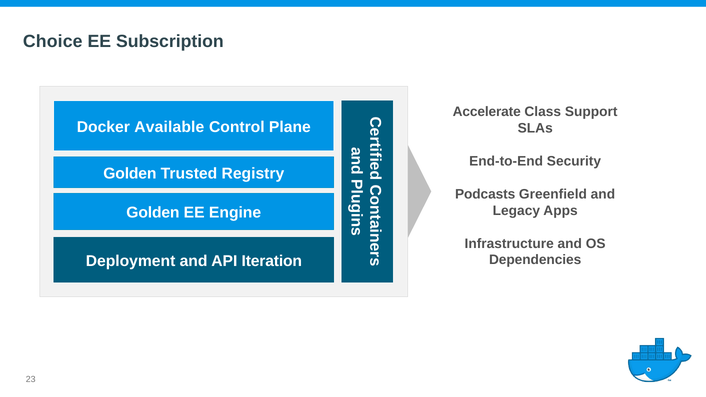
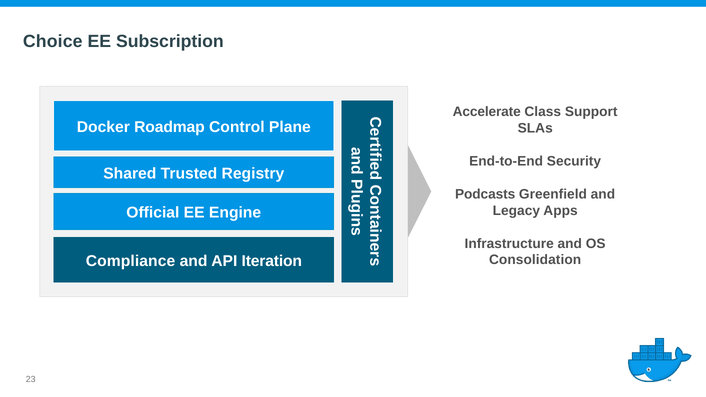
Available: Available -> Roadmap (169, 127)
Golden: Golden -> Shared (130, 173)
Golden: Golden -> Official (153, 213)
Dependencies: Dependencies -> Consolidation (535, 260)
Deployment: Deployment -> Compliance (131, 261)
